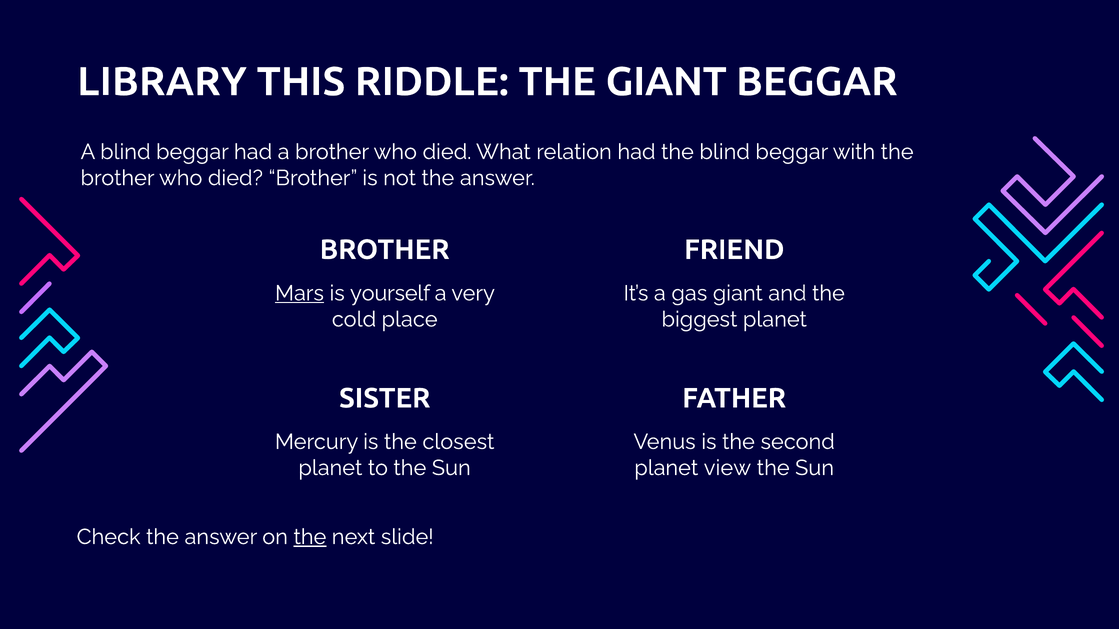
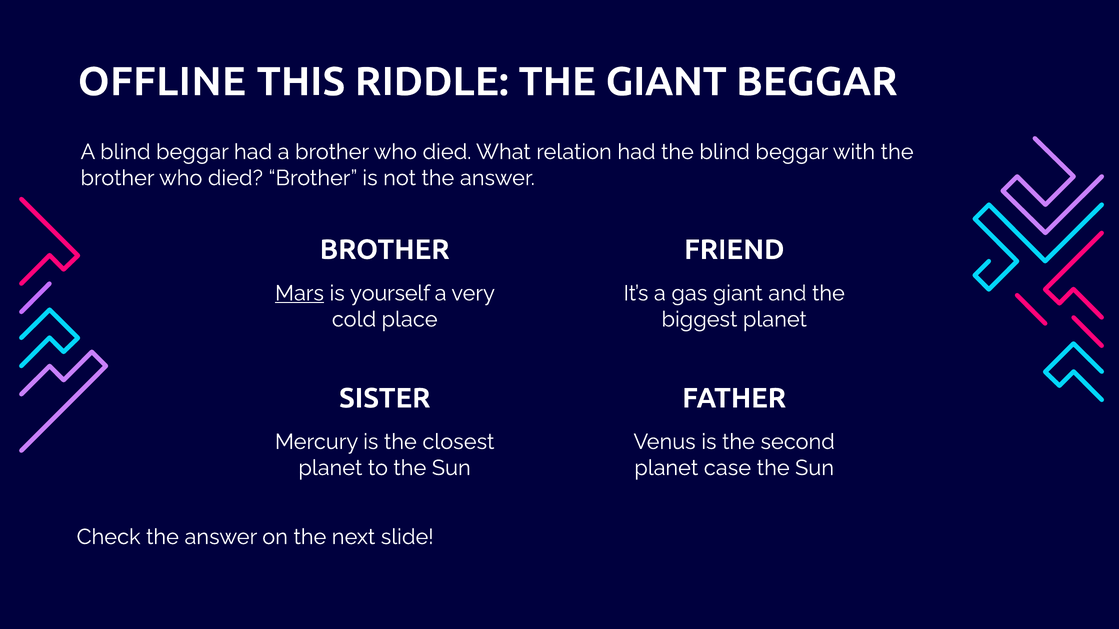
LIBRARY: LIBRARY -> OFFLINE (162, 82)
view: view -> case (727, 468)
the underline: present -> none (310, 537)
